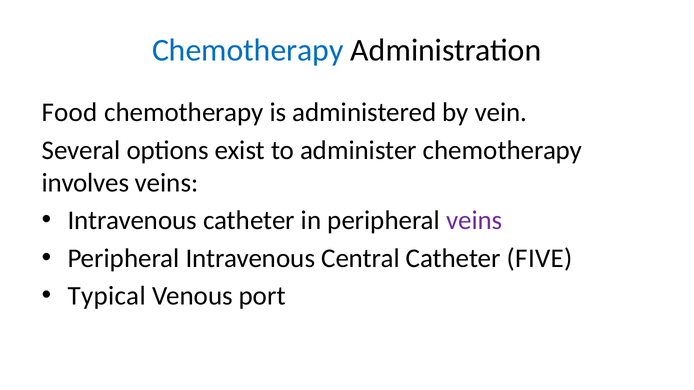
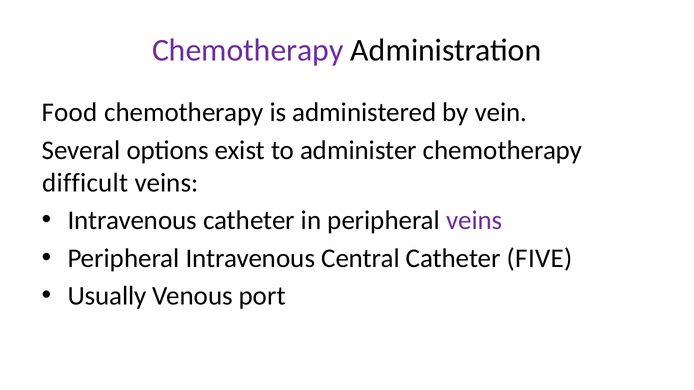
Chemotherapy colour: blue -> purple (248, 50)
involves: involves -> difficult (85, 183)
Typical: Typical -> Usually (107, 296)
